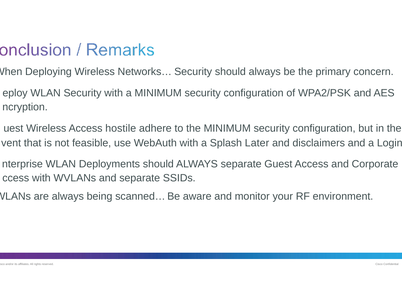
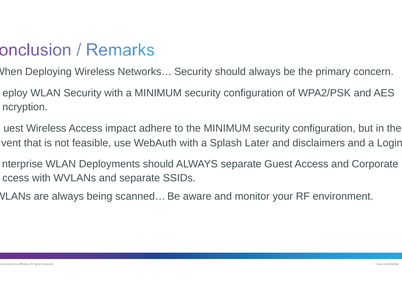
hostile: hostile -> impact (121, 128)
